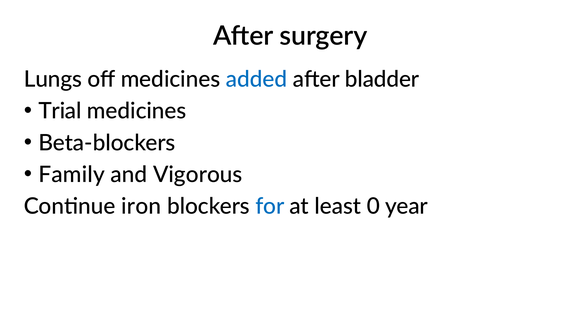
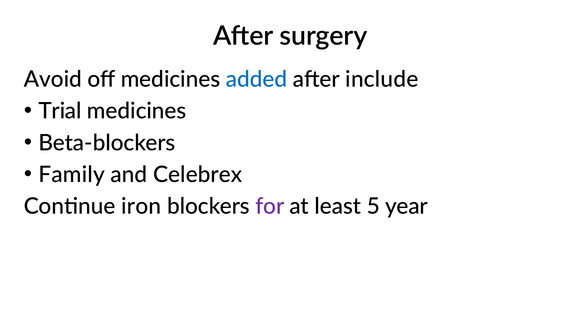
Lungs: Lungs -> Avoid (53, 79)
bladder: bladder -> include (382, 79)
Vigorous: Vigorous -> Celebrex (198, 174)
for colour: blue -> purple (270, 206)
0: 0 -> 5 (373, 206)
